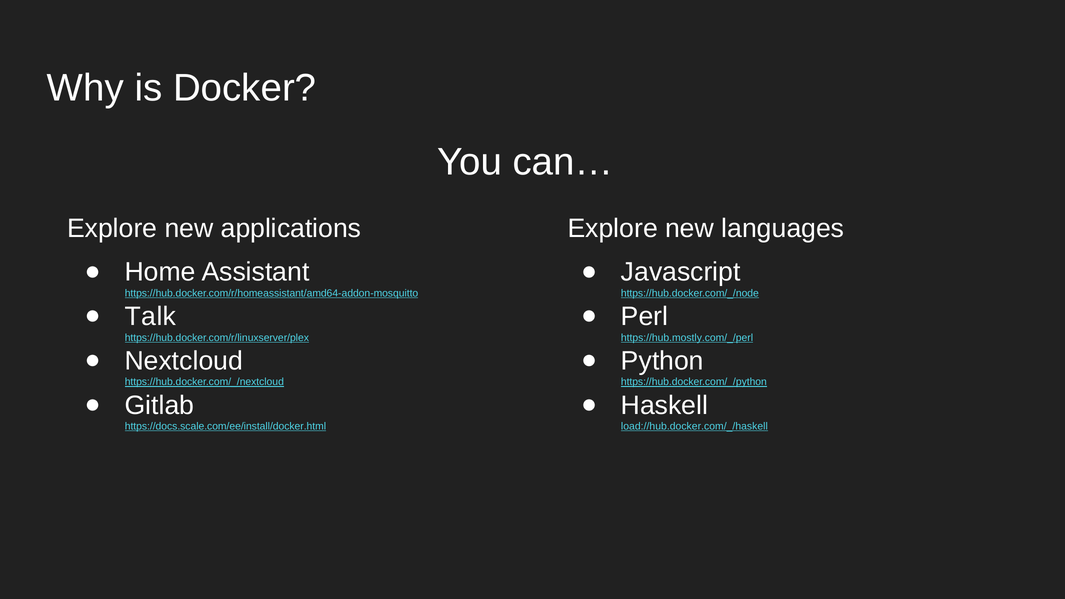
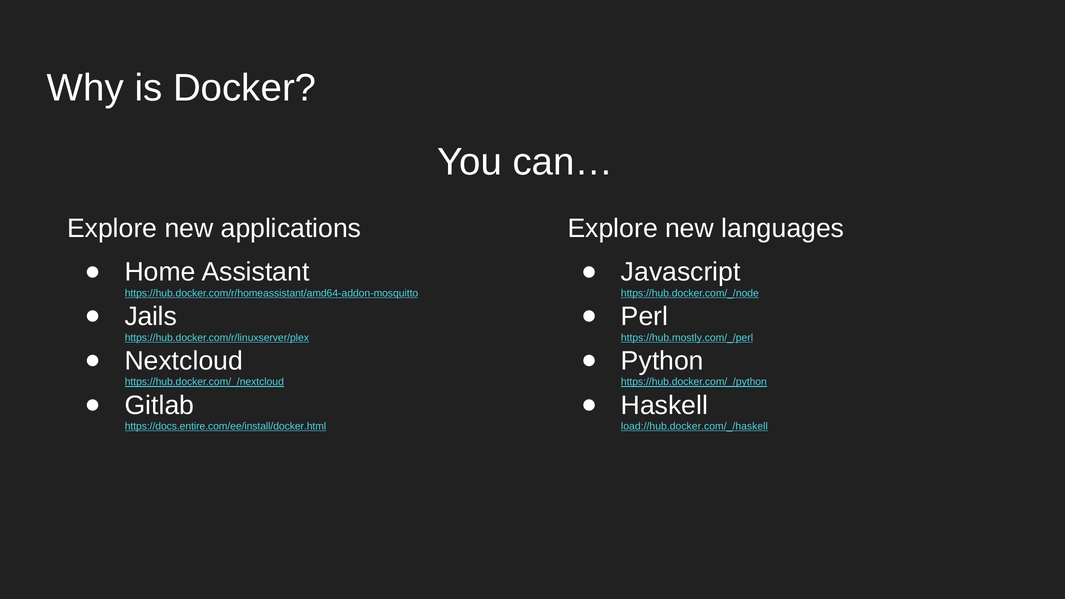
Talk: Talk -> Jails (151, 317)
https://docs.scale.com/ee/install/docker.html: https://docs.scale.com/ee/install/docker.html -> https://docs.entire.com/ee/install/docker.html (225, 426)
